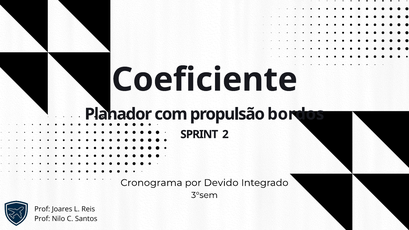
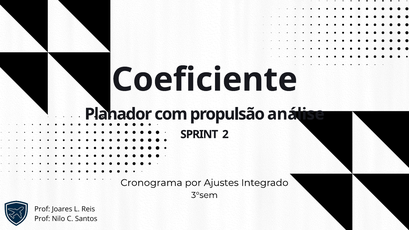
bordos: bordos -> análise (296, 114)
Devido: Devido -> Ajustes (221, 183)
